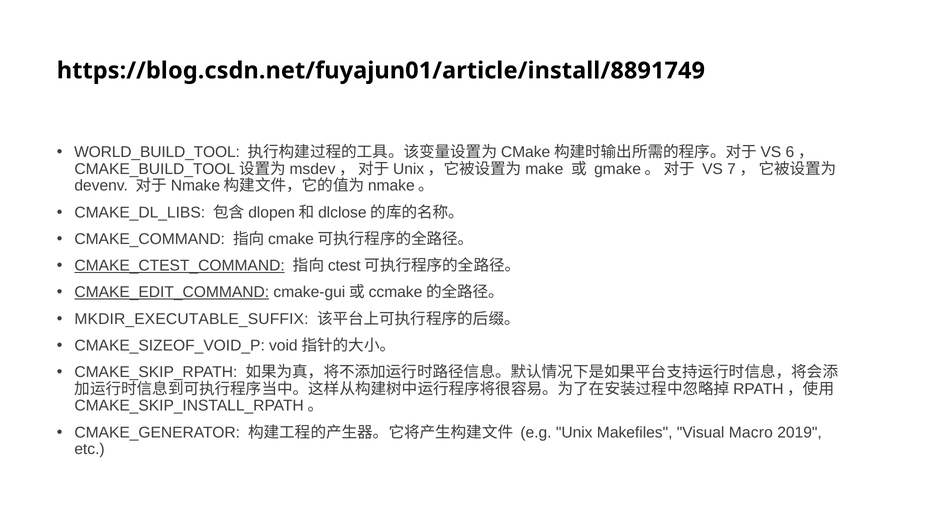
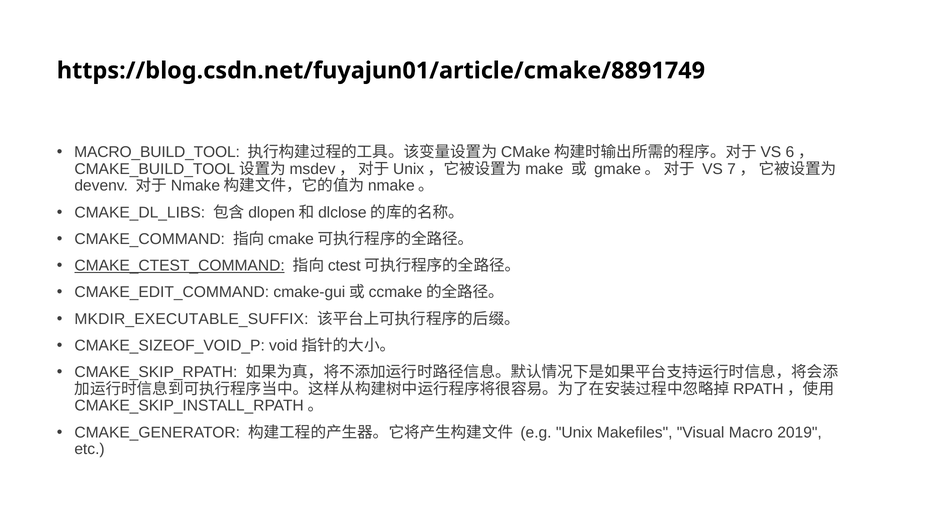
https://blog.csdn.net/fuyajun01/article/install/8891749: https://blog.csdn.net/fuyajun01/article/install/8891749 -> https://blog.csdn.net/fuyajun01/article/cmake/8891749 (381, 71)
WORLD_BUILD_TOOL: WORLD_BUILD_TOOL -> MACRO_BUILD_TOOL (157, 152)
CMAKE_EDIT_COMMAND underline: present -> none (172, 293)
